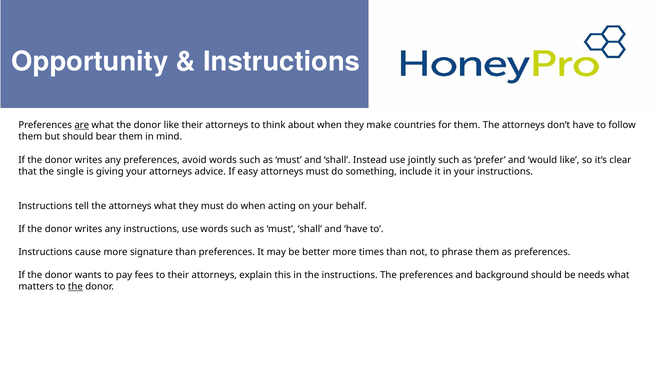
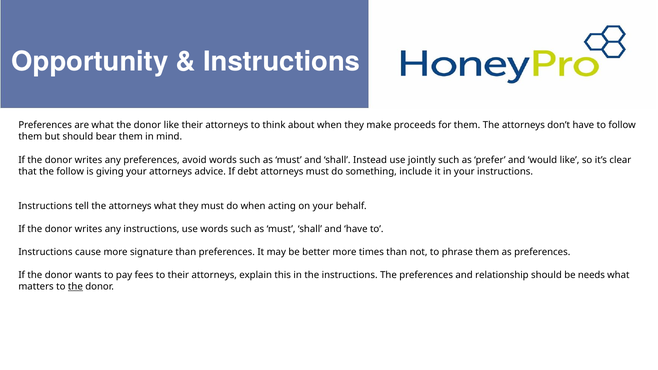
are underline: present -> none (82, 125)
countries: countries -> proceeds (415, 125)
the single: single -> follow (70, 171)
easy: easy -> debt (248, 171)
background: background -> relationship (502, 275)
